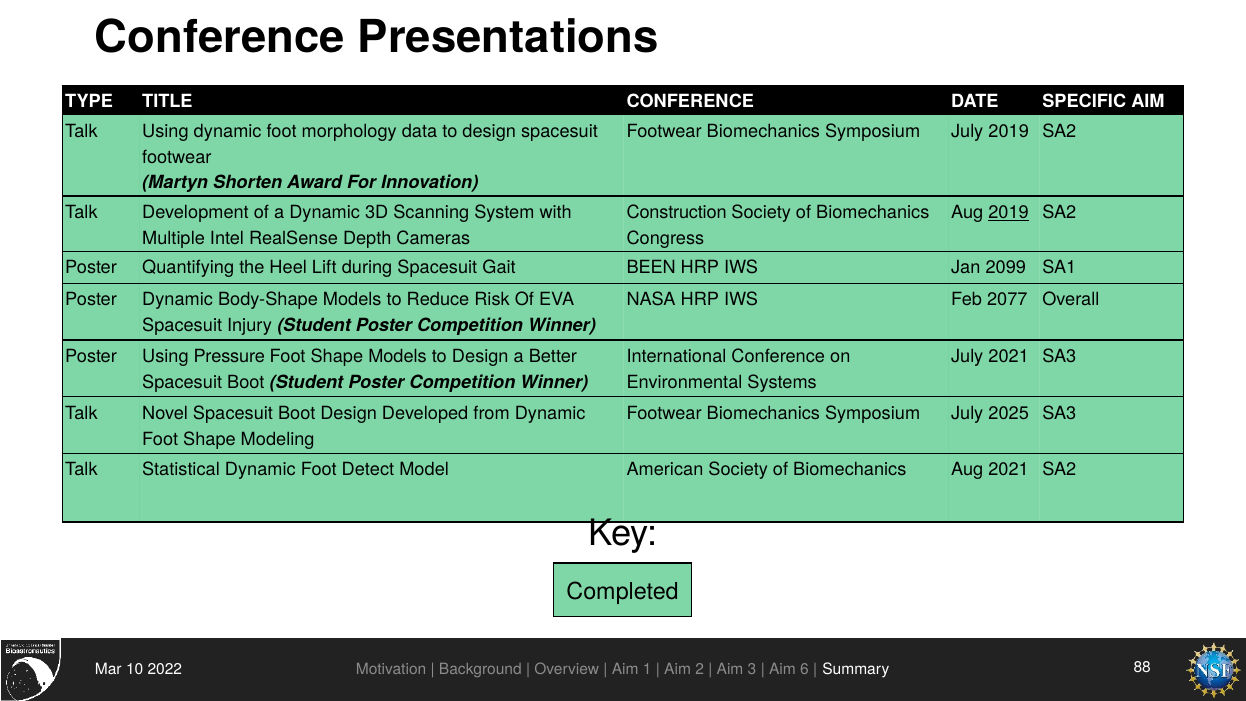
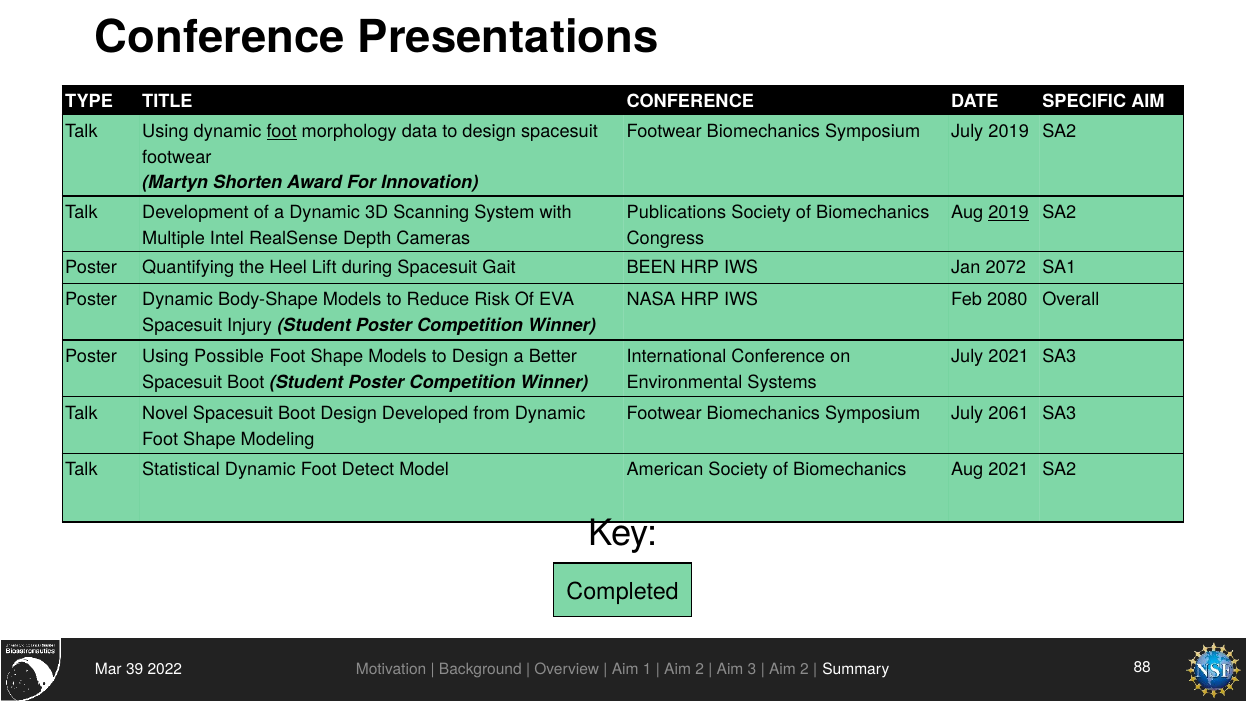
foot underline: none -> present (282, 131)
Construction: Construction -> Publications (676, 212)
2099: 2099 -> 2072 (1006, 267)
2077: 2077 -> 2080 (1007, 300)
Pressure: Pressure -> Possible (229, 356)
2025: 2025 -> 2061 (1009, 413)
10: 10 -> 39 (135, 669)
6: 6 -> 2 (804, 669)
